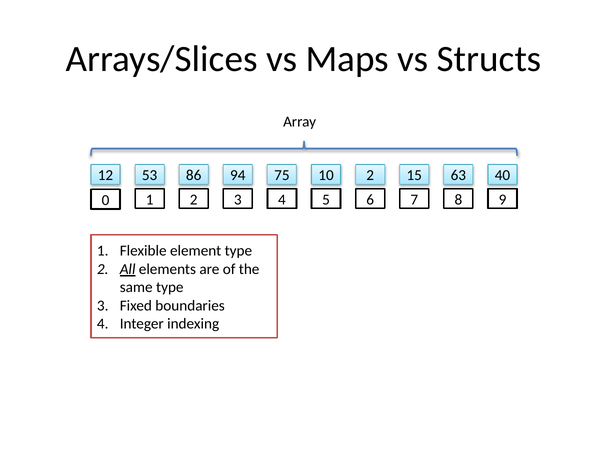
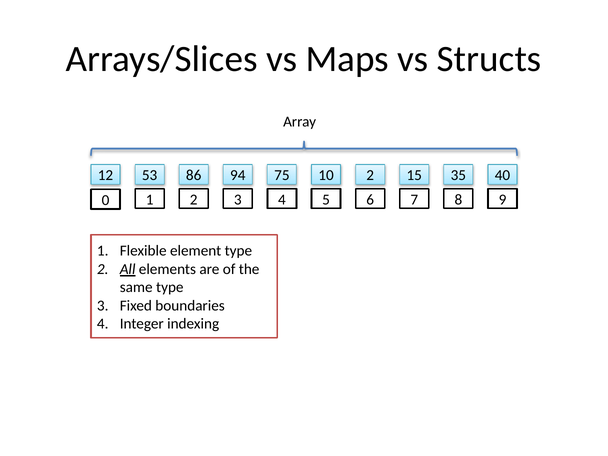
63: 63 -> 35 (458, 175)
